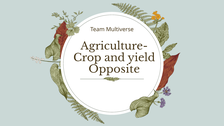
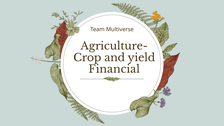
Opposite: Opposite -> Financial (114, 69)
